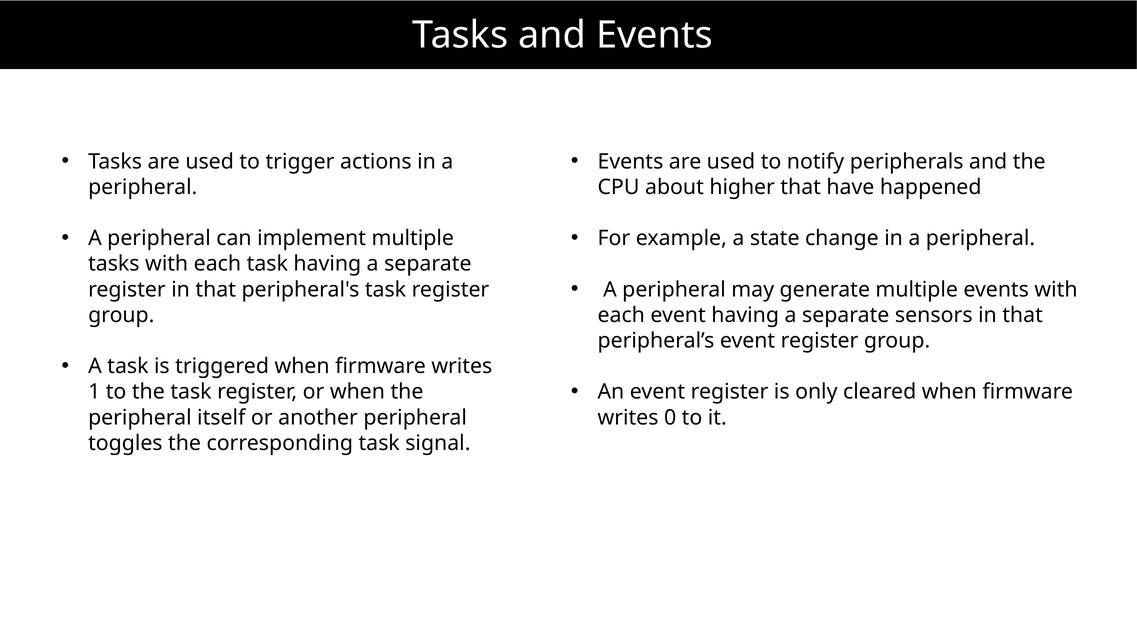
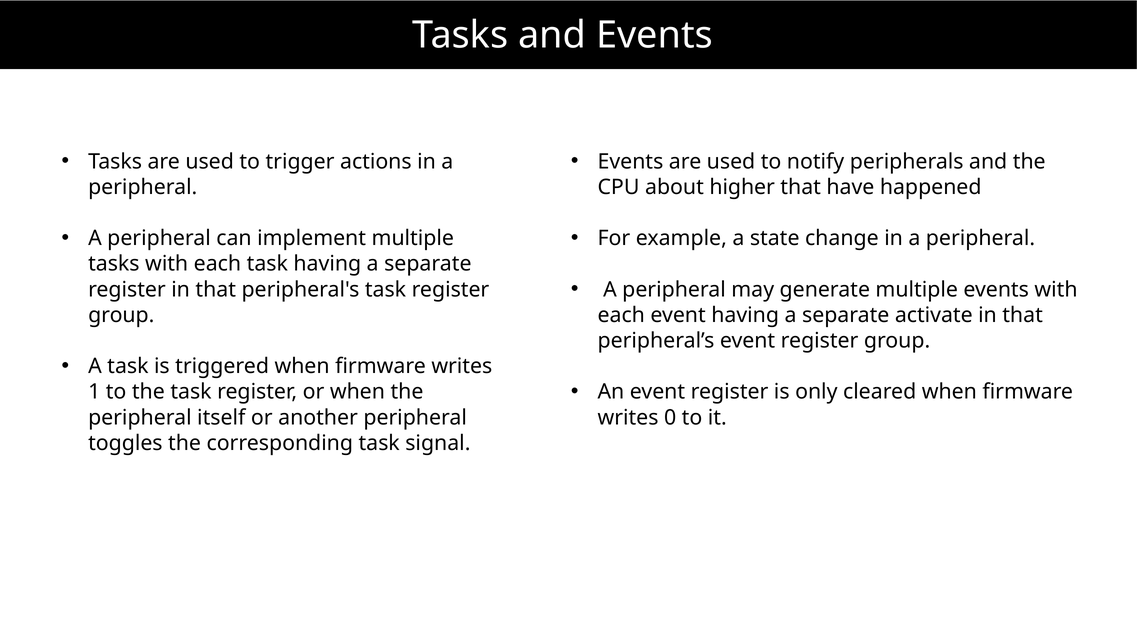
sensors: sensors -> activate (934, 315)
